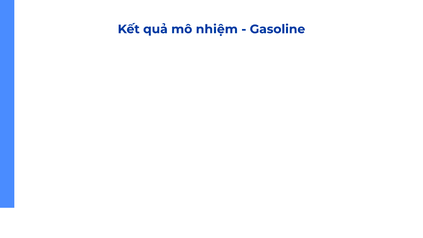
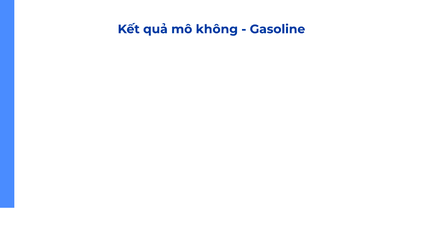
nhiệm: nhiệm -> không (217, 29)
